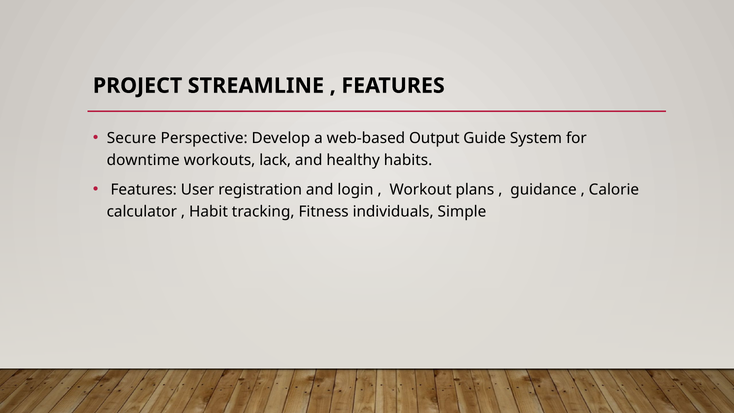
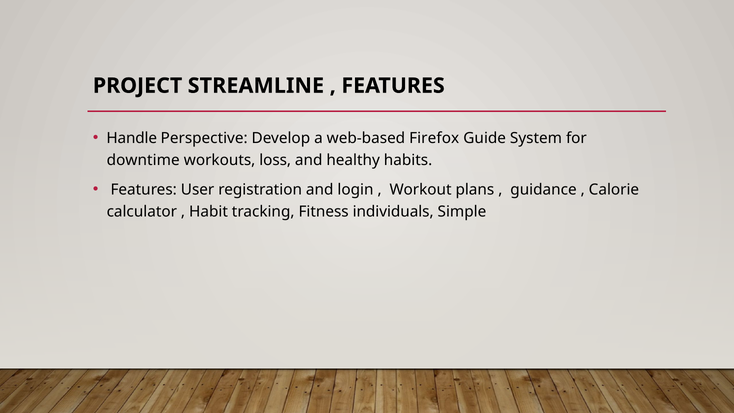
Secure: Secure -> Handle (132, 138)
Output: Output -> Firefox (434, 138)
lack: lack -> loss (275, 160)
